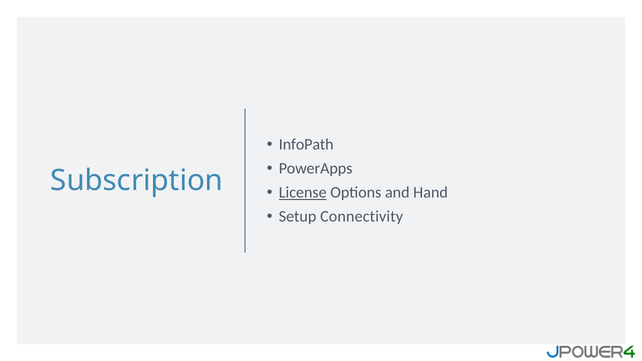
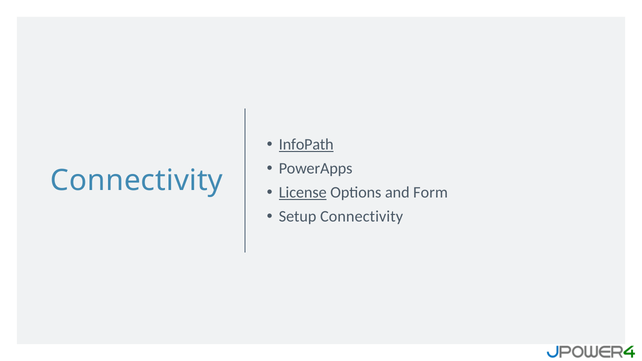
InfoPath underline: none -> present (306, 144)
Subscription: Subscription -> Connectivity (137, 180)
Hand: Hand -> Form (431, 192)
